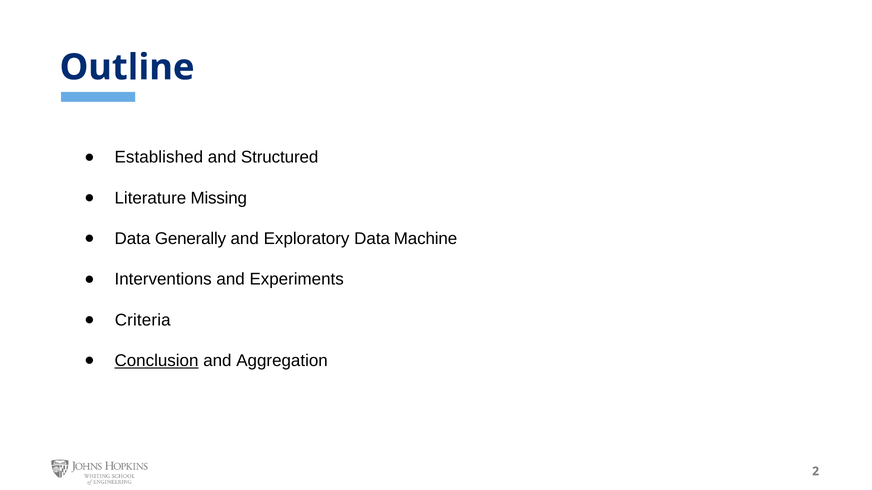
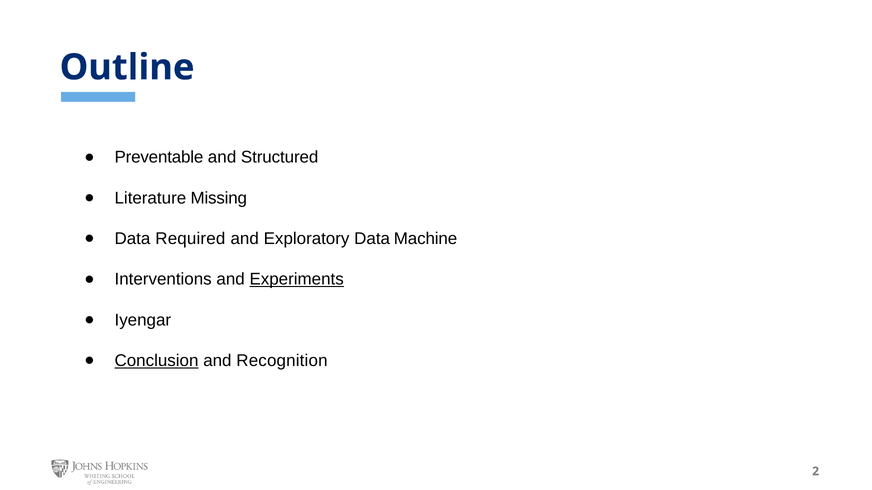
Established: Established -> Preventable (159, 157)
Generally: Generally -> Required (190, 239)
Experiments underline: none -> present (297, 280)
Criteria: Criteria -> Iyengar (143, 320)
Aggregation: Aggregation -> Recognition (282, 361)
